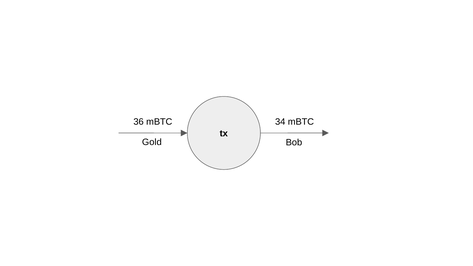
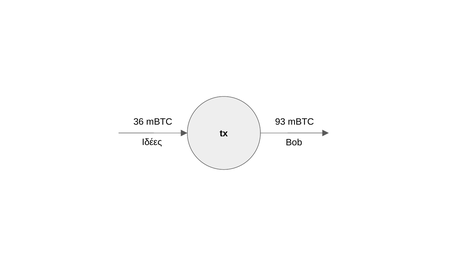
34: 34 -> 93 (280, 122)
Gold: Gold -> Ιδέες (152, 142)
